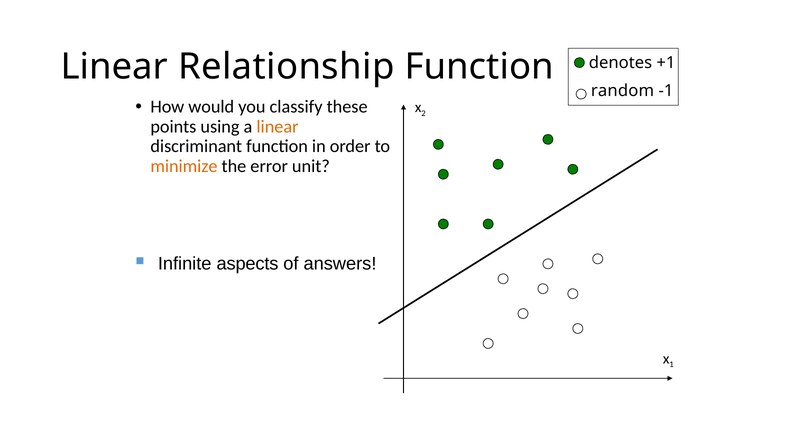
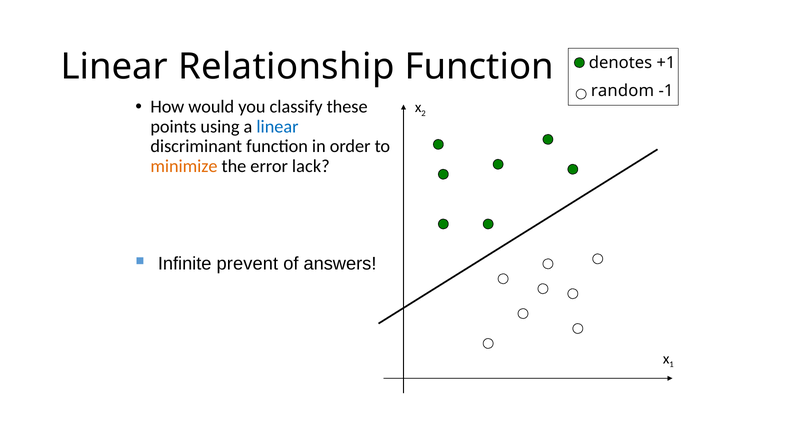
linear colour: orange -> blue (277, 127)
unit: unit -> lack (311, 166)
aspects: aspects -> prevent (247, 264)
